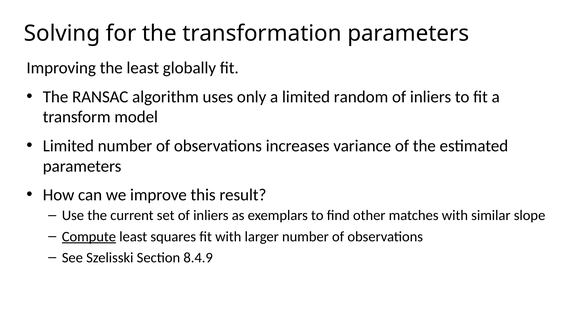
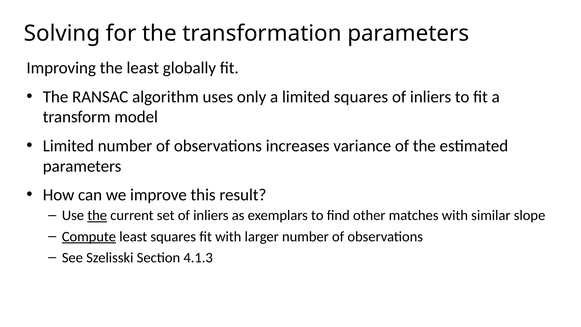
limited random: random -> squares (361, 97)
the underline: none -> present (97, 215)
8.4.9: 8.4.9 -> 4.1.3 (198, 257)
